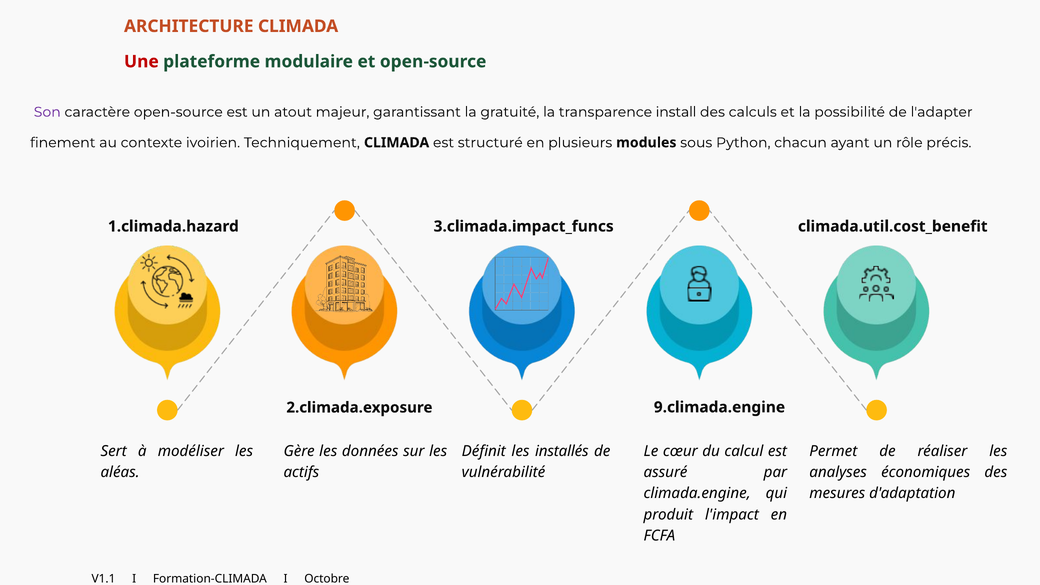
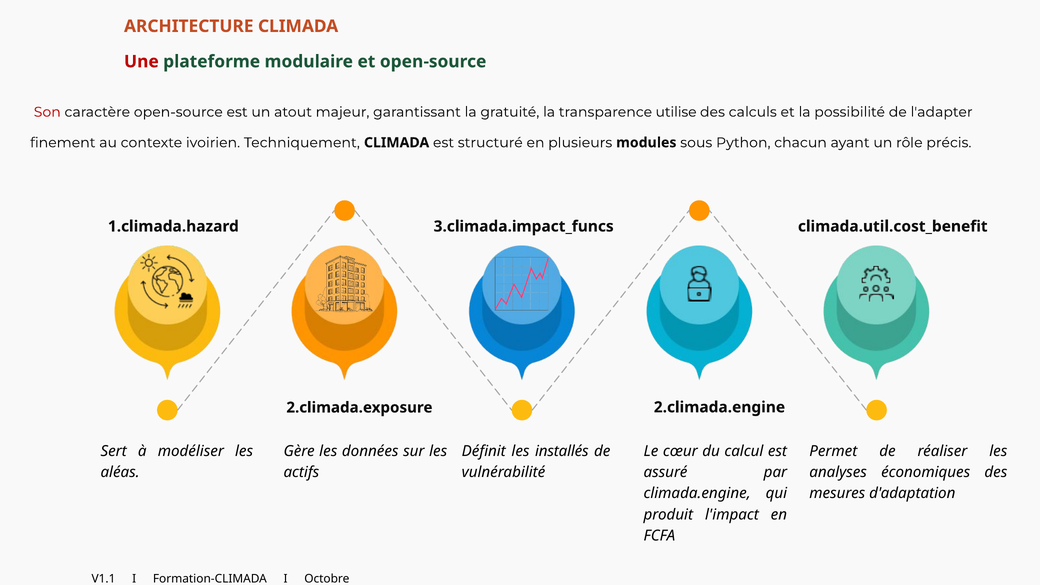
Son colour: purple -> red (47, 112)
install: install -> utilise (676, 112)
9.climada.engine: 9.climada.engine -> 2.climada.engine (719, 407)
